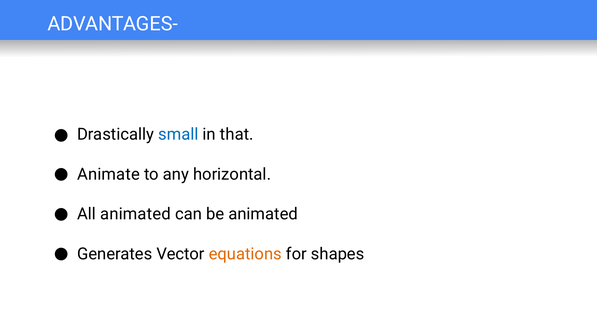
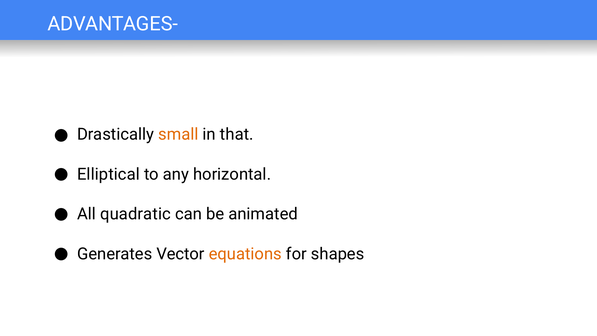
small colour: blue -> orange (178, 134)
Animate: Animate -> Elliptical (109, 174)
All animated: animated -> quadratic (135, 214)
